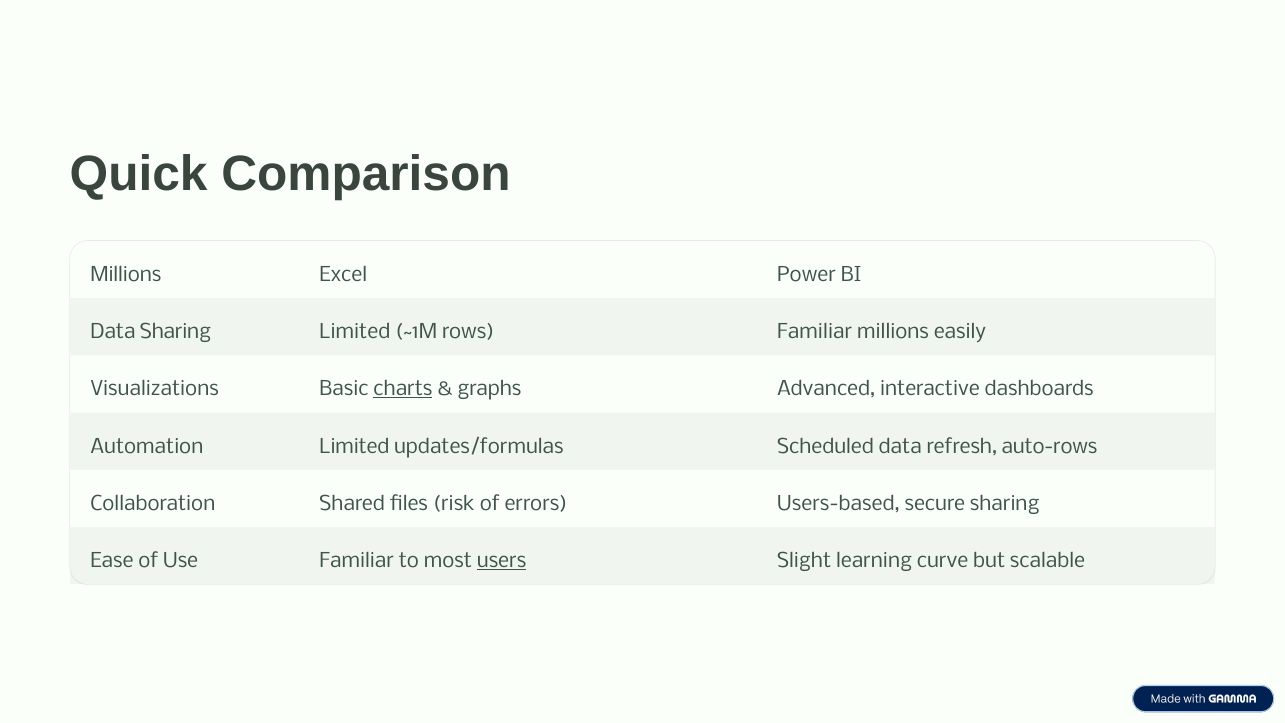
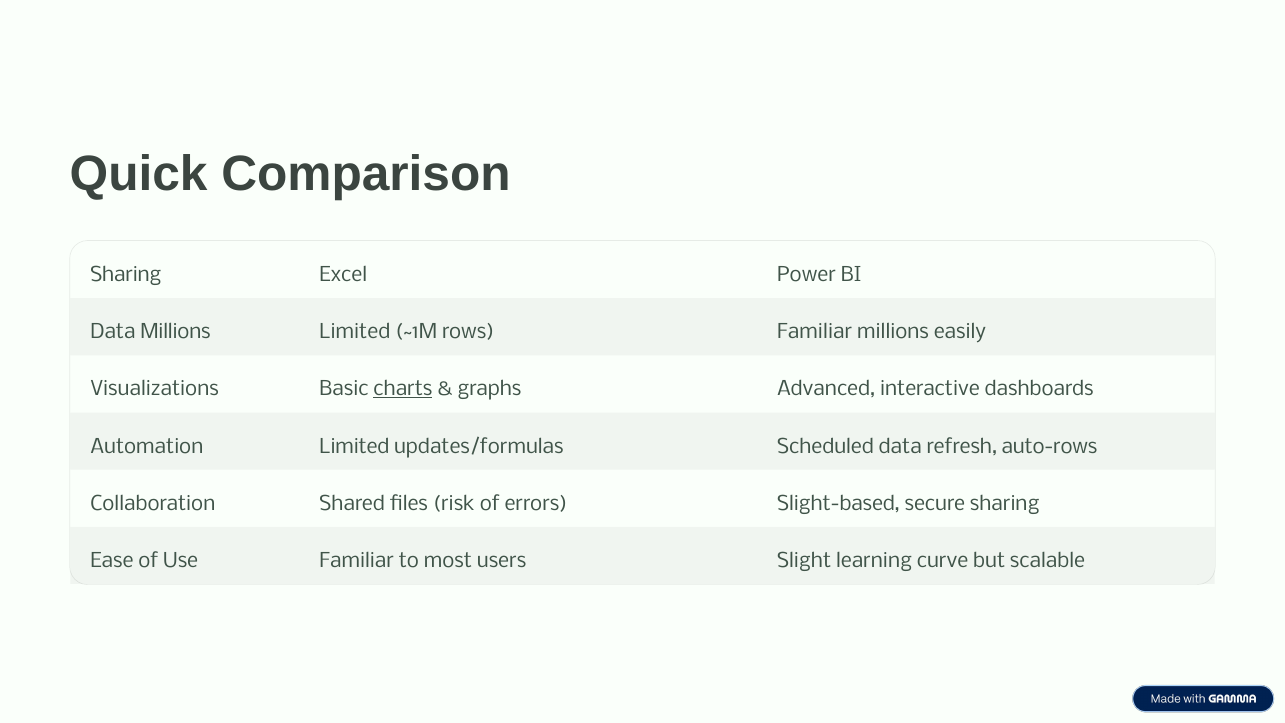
Millions: Millions -> Sharing (126, 275)
Data Sharing: Sharing -> Millions (175, 332)
Users-based: Users-based -> Slight-based (838, 504)
users underline: present -> none (502, 561)
